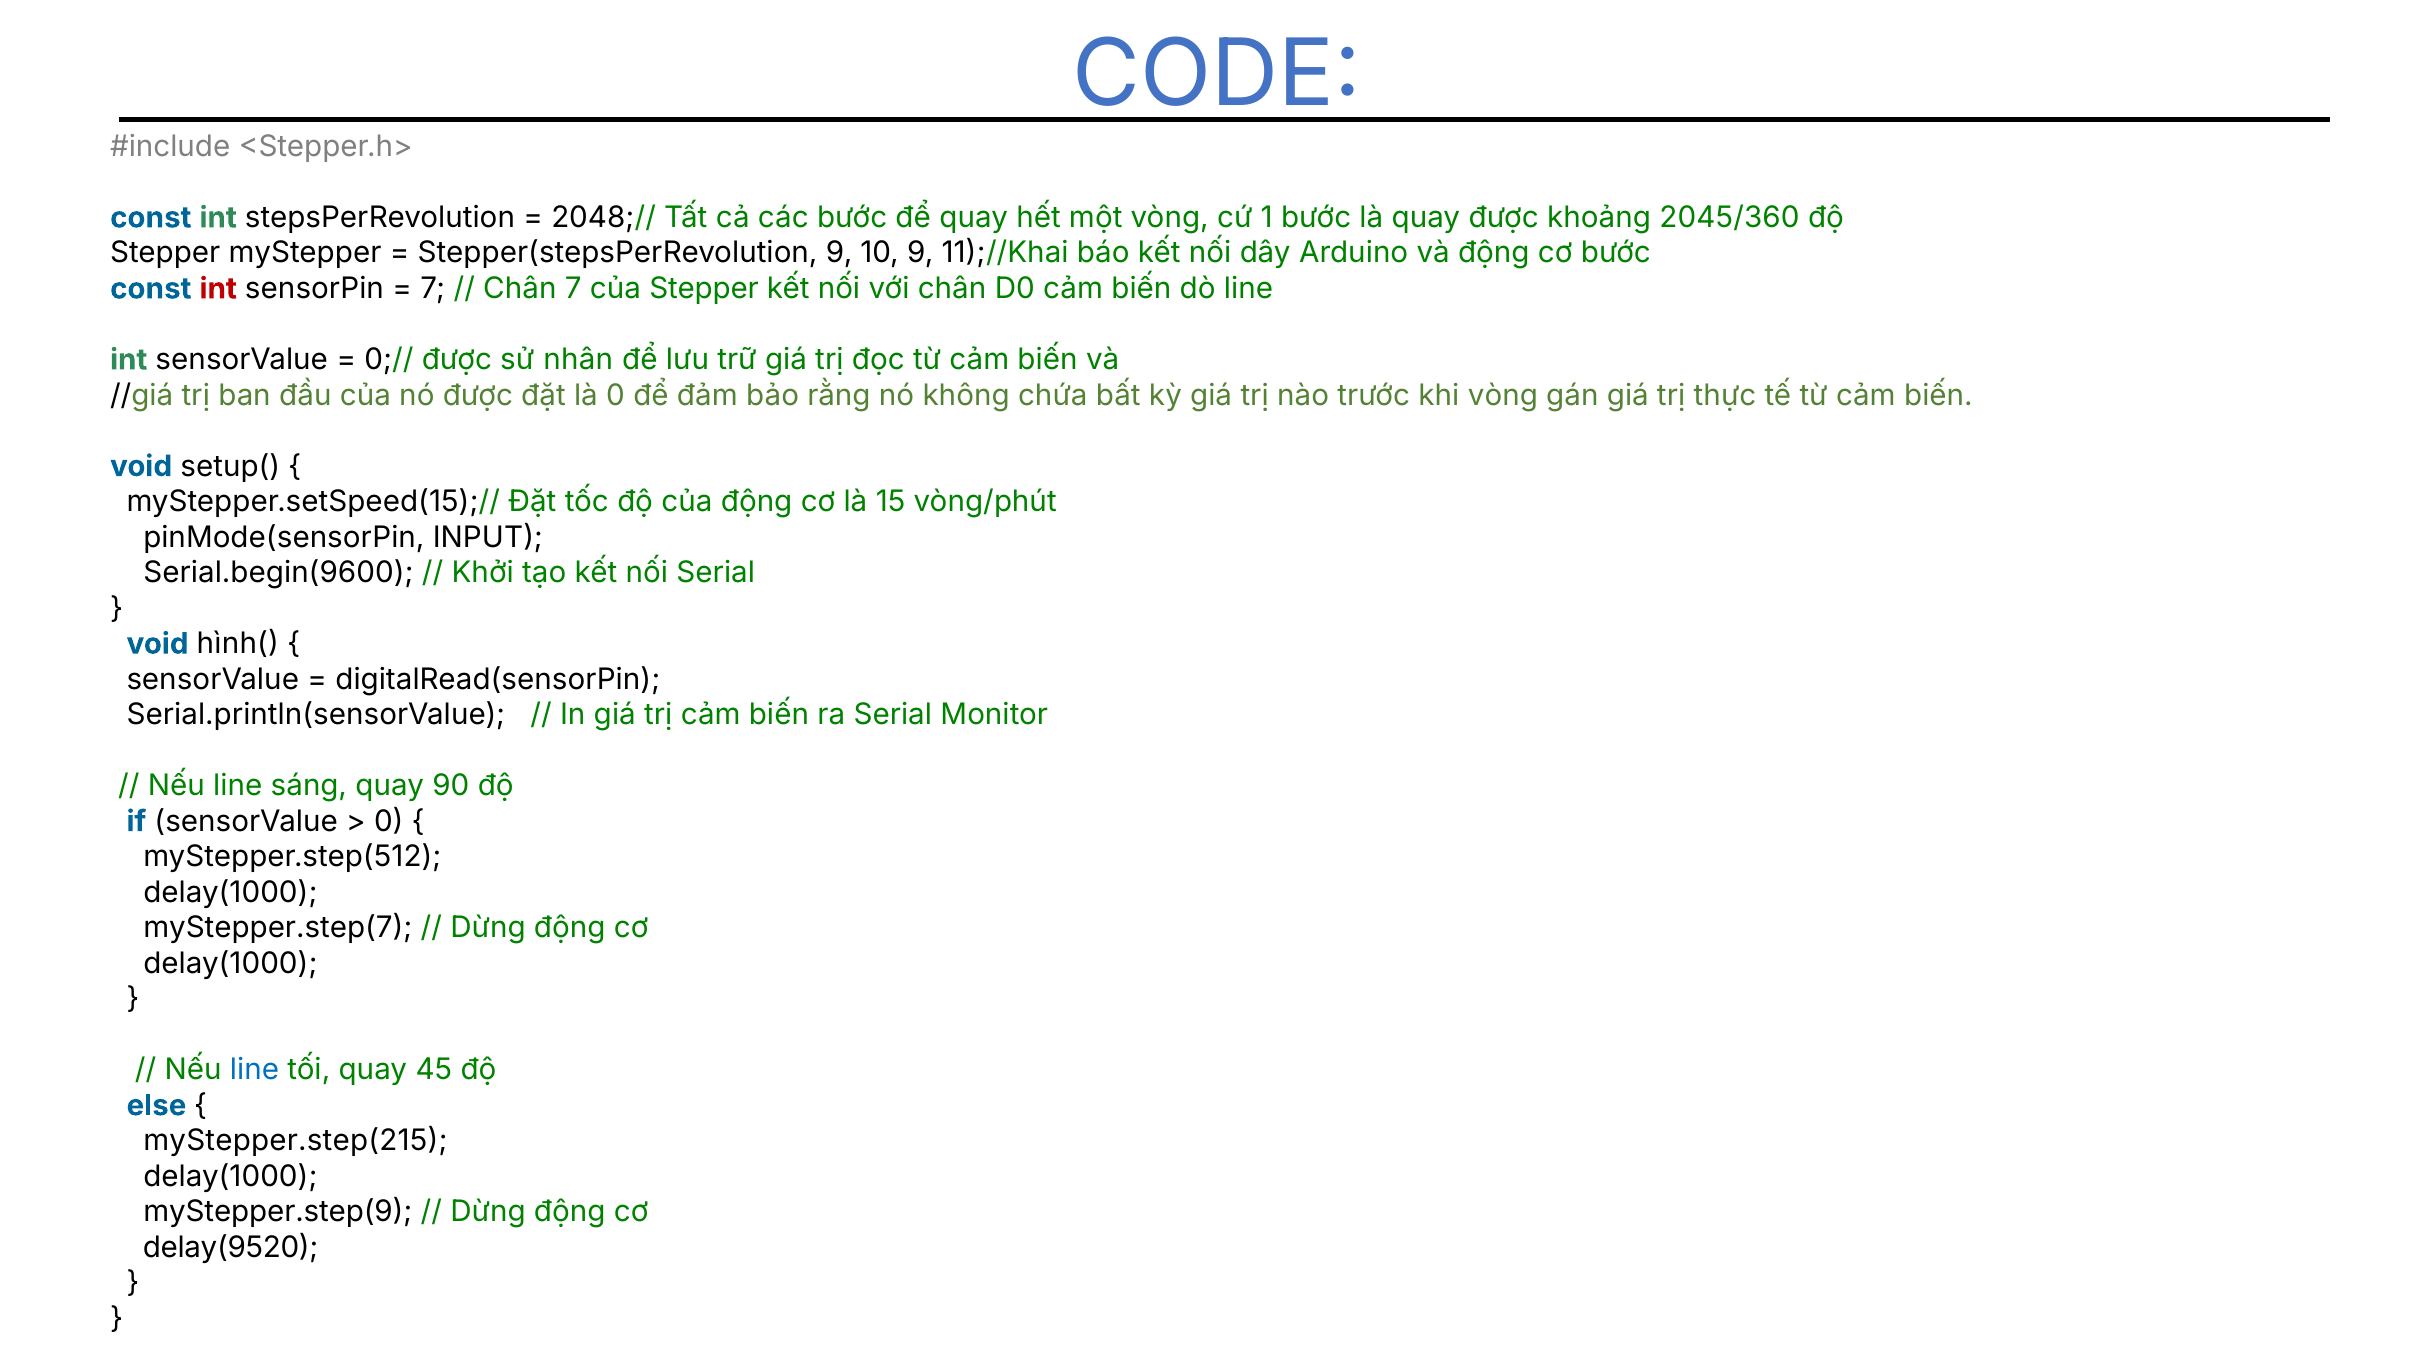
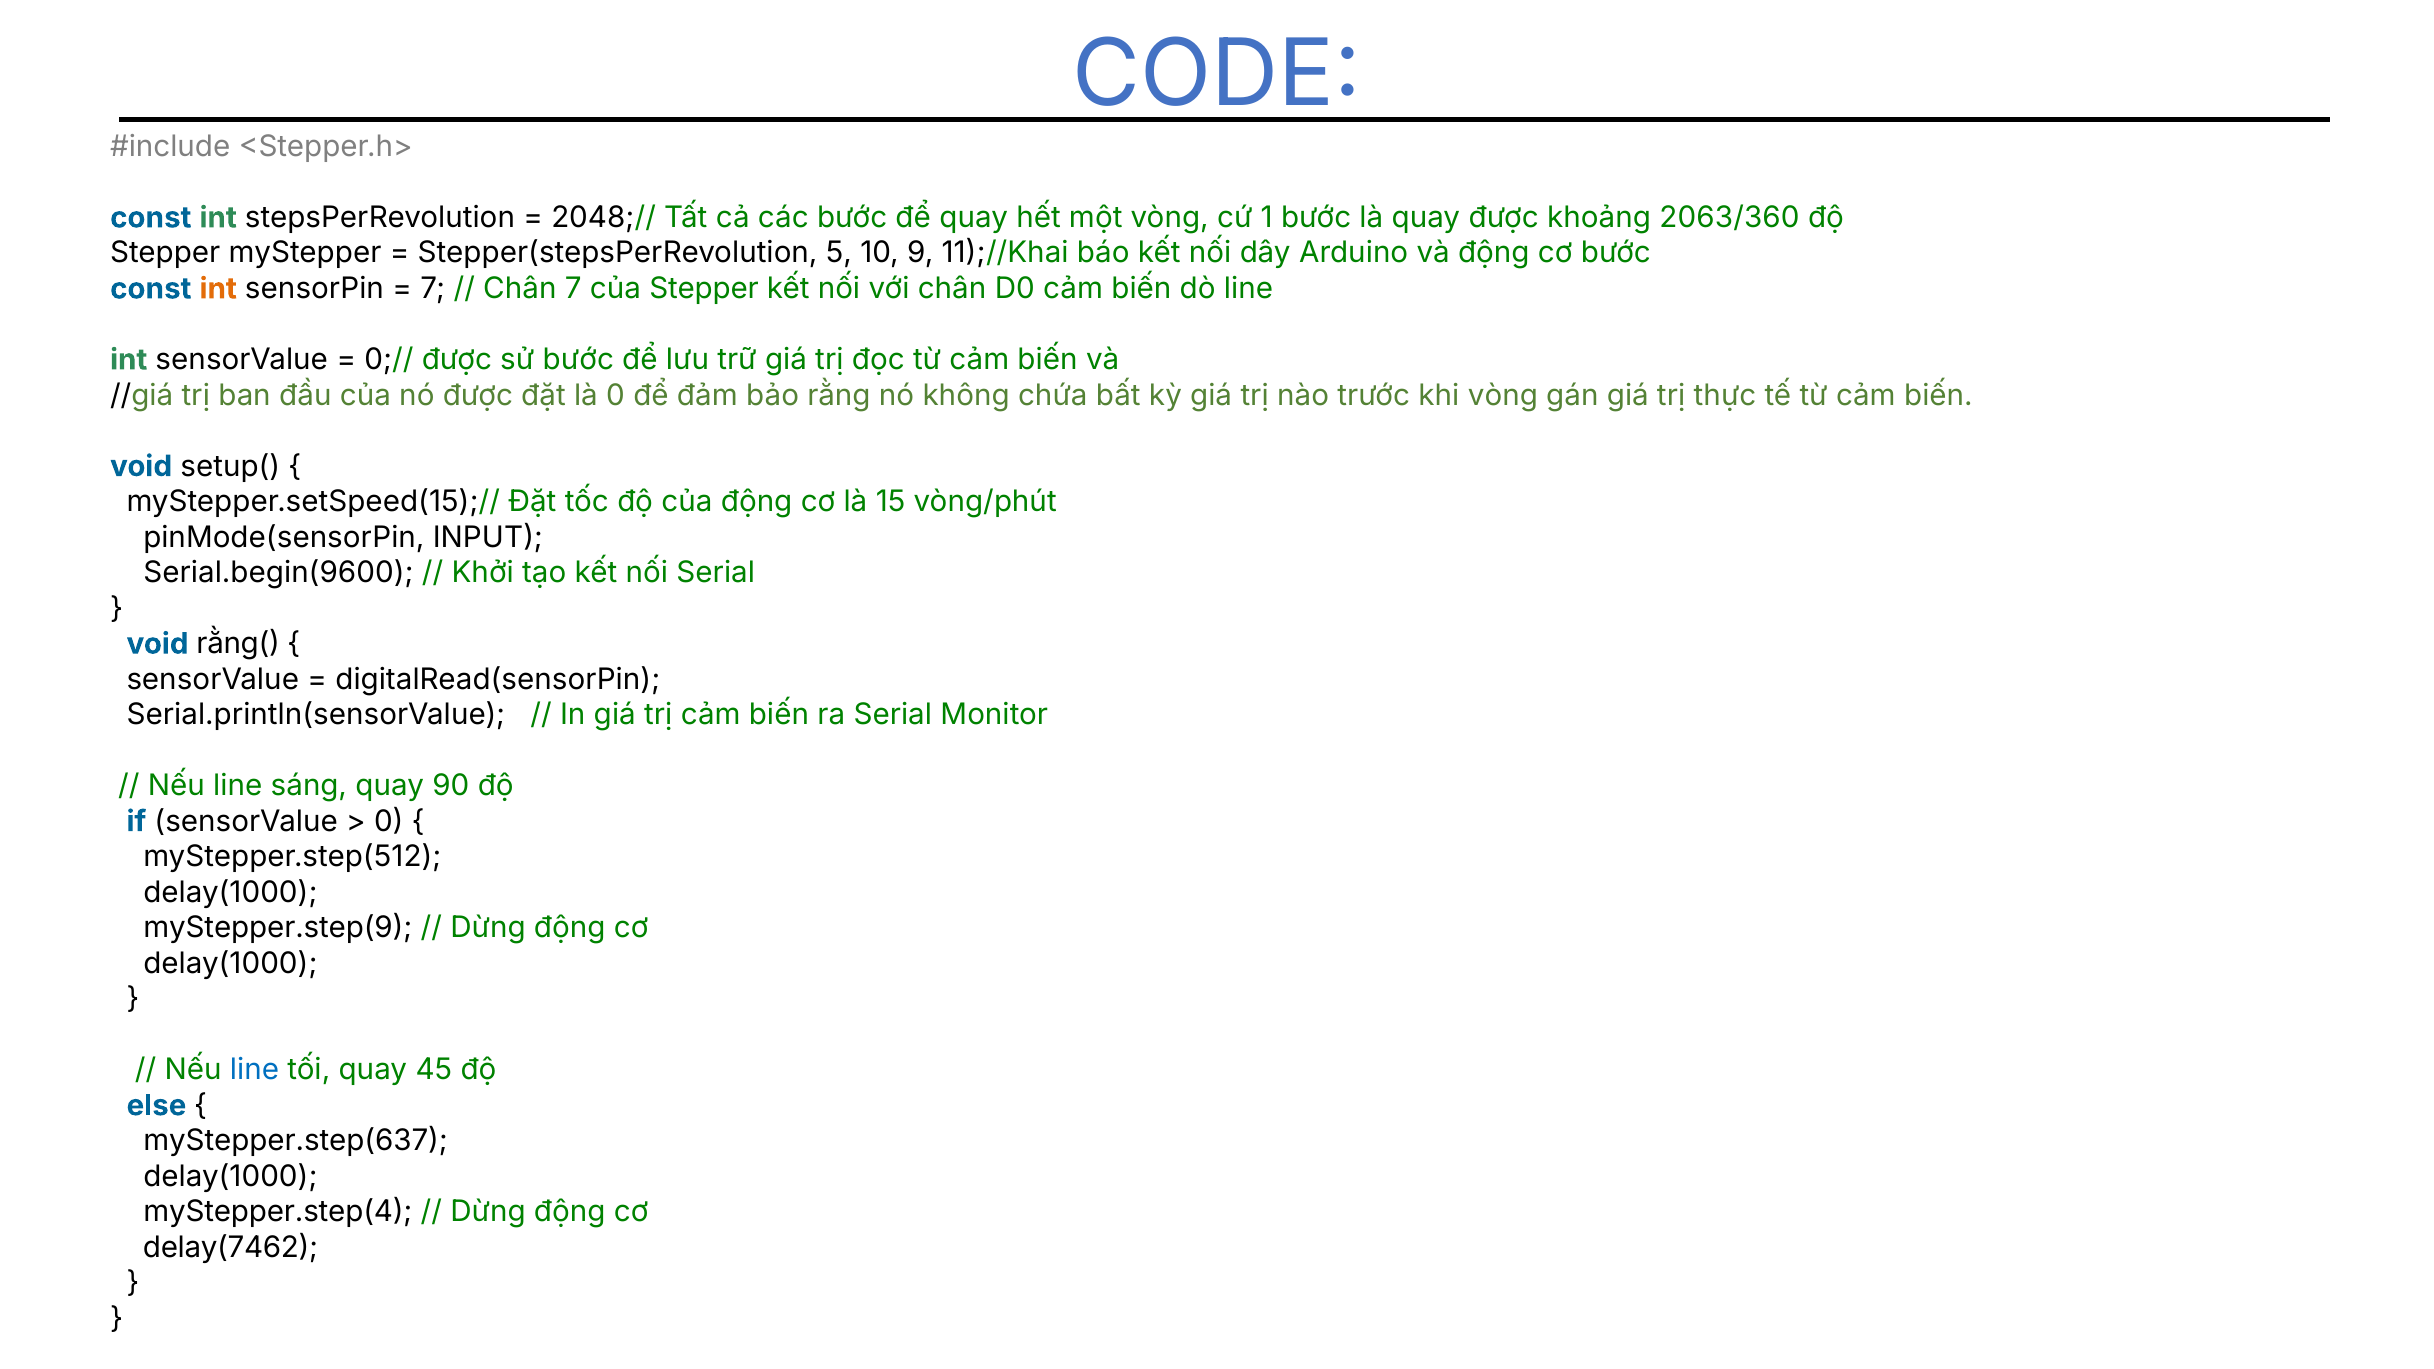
2045/360: 2045/360 -> 2063/360 (1730, 218)
Stepper(stepsPerRevolution 9: 9 -> 5 (839, 253)
int colour: red -> orange (218, 289)
sử nhân: nhân -> bước (578, 360)
hình(: hình( -> rằng( (238, 644)
myStepper.step(7: myStepper.step(7 -> myStepper.step(9 (278, 928)
myStepper.step(215: myStepper.step(215 -> myStepper.step(637 (296, 1141)
myStepper.step(9: myStepper.step(9 -> myStepper.step(4 (278, 1212)
delay(9520: delay(9520 -> delay(7462 (231, 1248)
